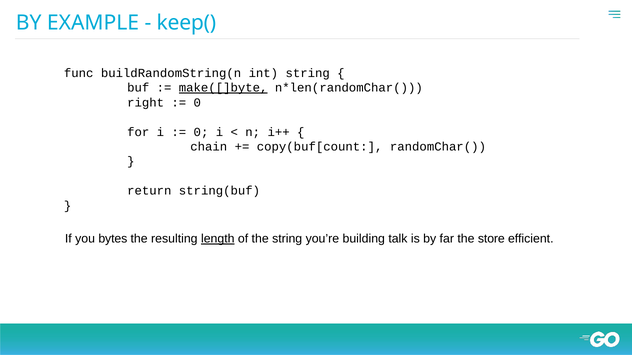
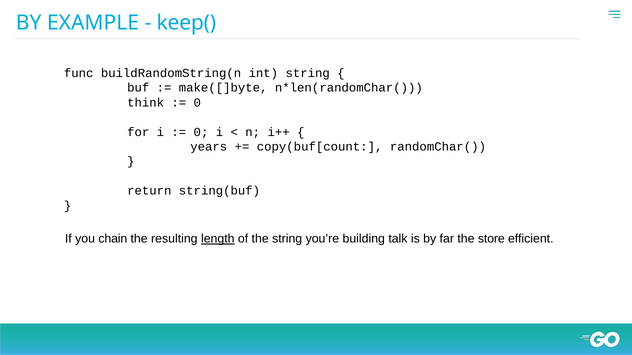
make([]byte underline: present -> none (223, 88)
right: right -> think (146, 103)
chain: chain -> years (209, 147)
bytes: bytes -> chain (113, 239)
